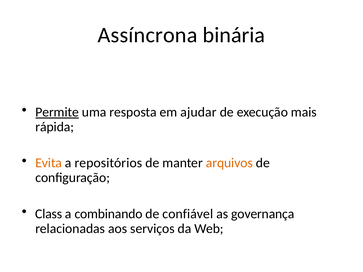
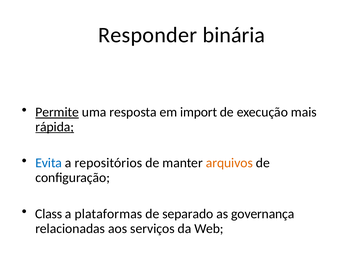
Assíncrona: Assíncrona -> Responder (148, 35)
ajudar: ajudar -> import (199, 112)
rápida underline: none -> present (55, 127)
Evita colour: orange -> blue (49, 163)
combinando: combinando -> plataformas (108, 214)
confiável: confiável -> separado (188, 214)
